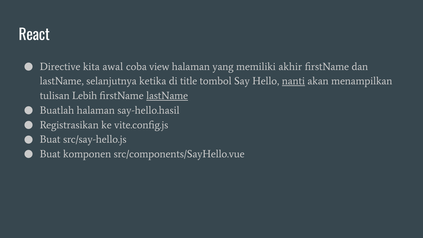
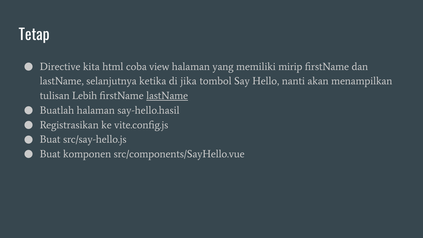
React: React -> Tetap (34, 35)
awal: awal -> html (113, 67)
akhir: akhir -> mirip (290, 67)
title: title -> jika (188, 81)
nanti underline: present -> none (293, 81)
